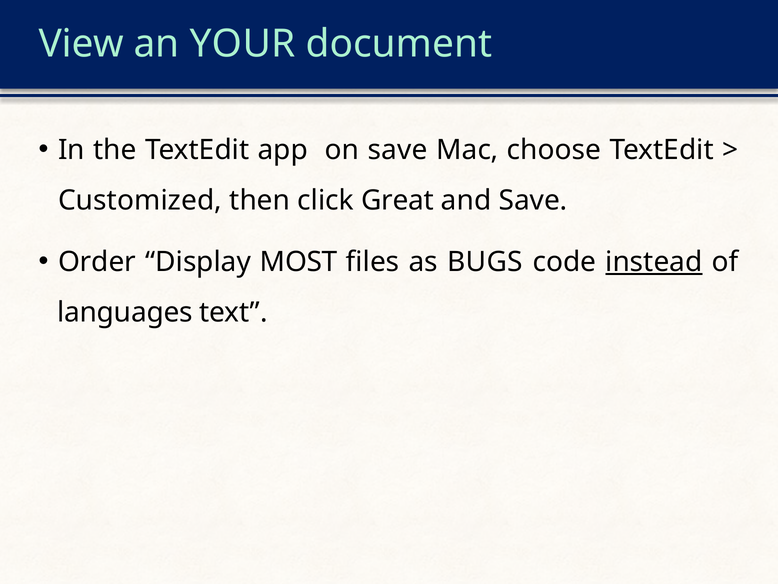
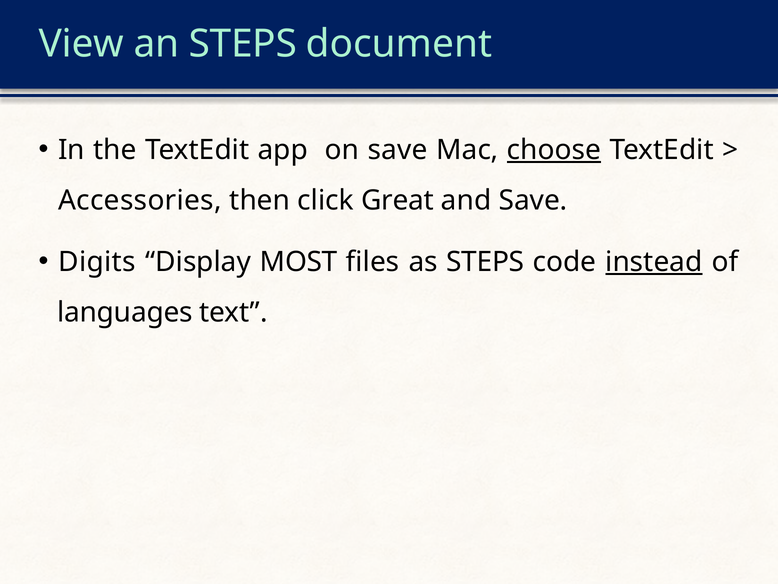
an YOUR: YOUR -> STEPS (243, 44)
choose underline: none -> present (554, 150)
Customized: Customized -> Accessories (140, 200)
Order: Order -> Digits (97, 262)
as BUGS: BUGS -> STEPS (485, 262)
